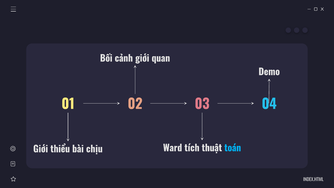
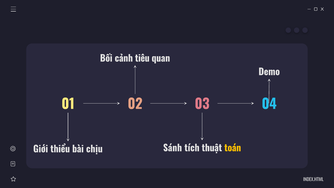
cảnh giới: giới -> tiêu (142, 59)
Ward: Ward -> Sánh (173, 148)
toán colour: light blue -> yellow (233, 148)
